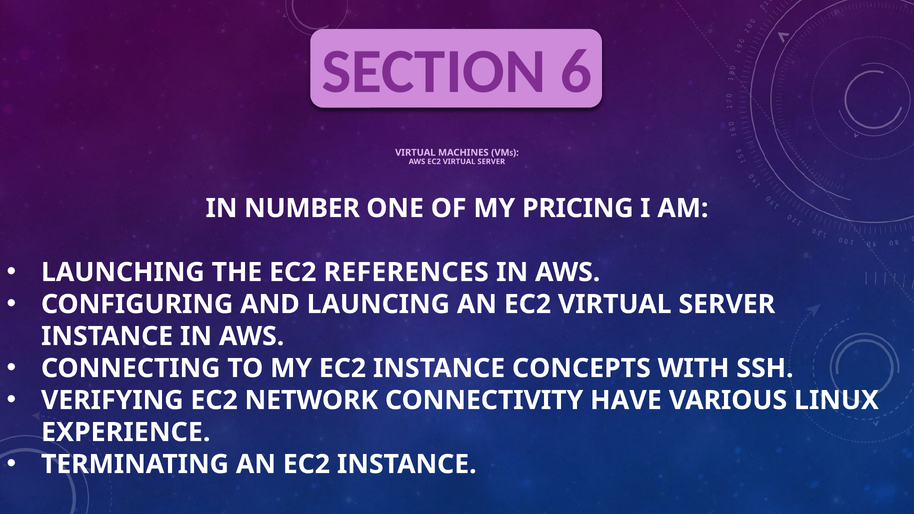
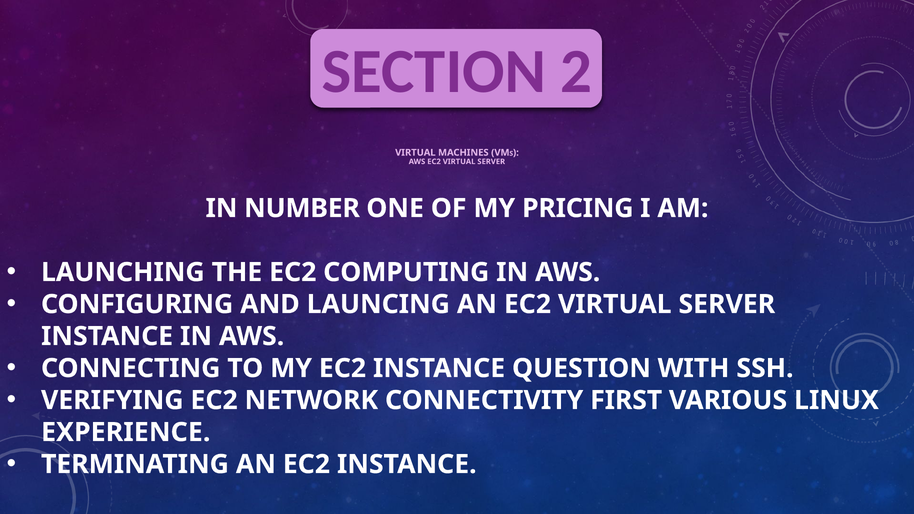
6: 6 -> 2 (576, 72)
REFERENCES: REFERENCES -> COMPUTING (406, 272)
CONCEPTS: CONCEPTS -> QUESTION (581, 368)
HAVE: HAVE -> FIRST (626, 400)
